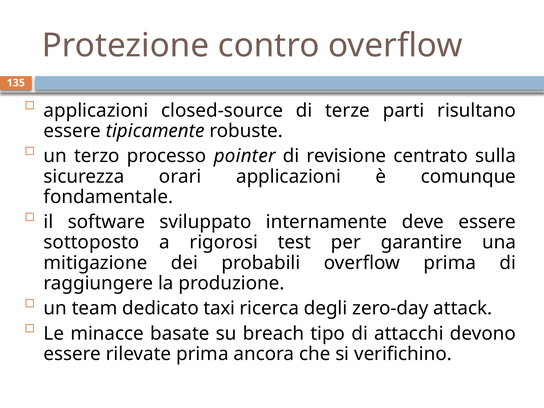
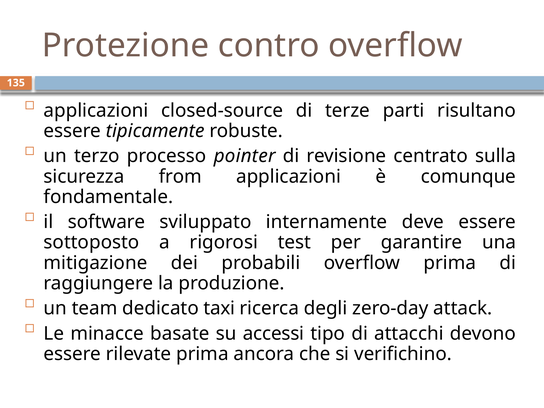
orari: orari -> from (180, 176)
breach: breach -> accessi (274, 333)
